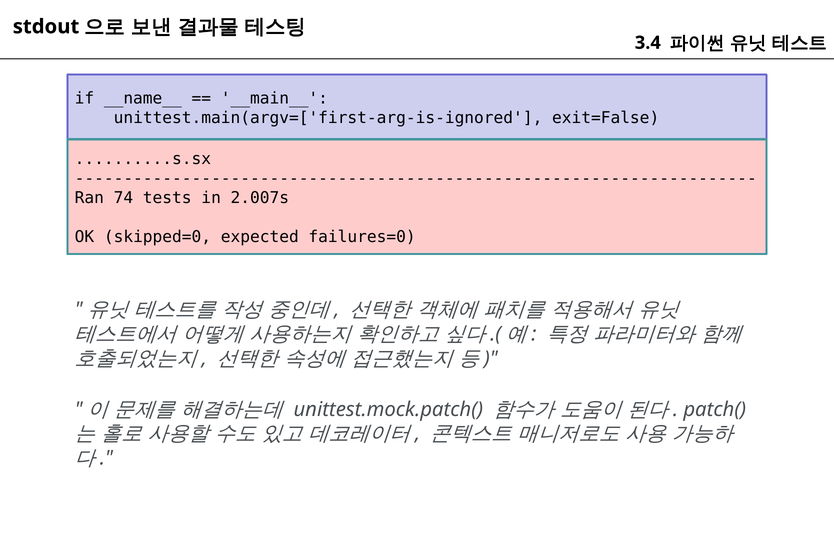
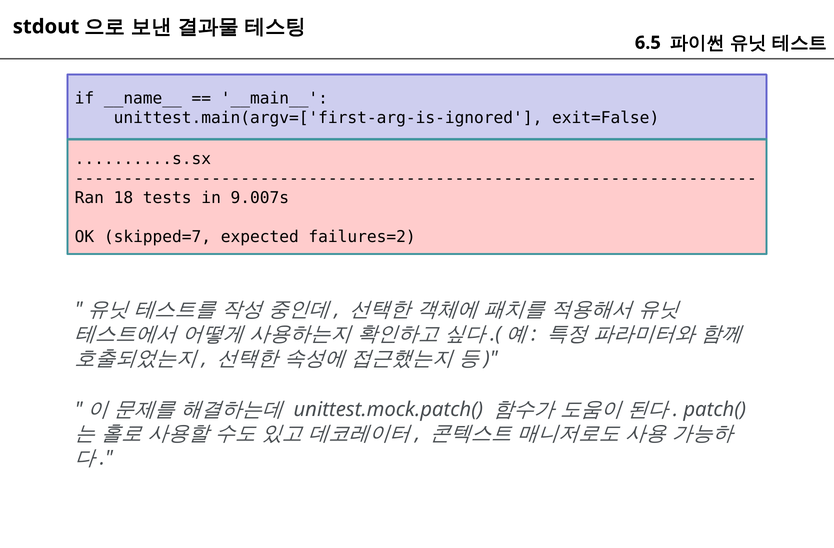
3.4: 3.4 -> 6.5 (648, 43)
74: 74 -> 18 (123, 198)
2.007s: 2.007s -> 9.007s (260, 198)
skipped=0: skipped=0 -> skipped=7 (157, 237)
failures=0: failures=0 -> failures=2 (362, 237)
